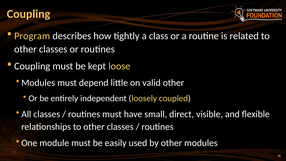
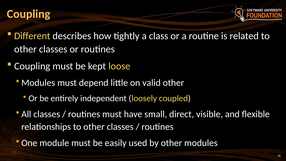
Program: Program -> Different (32, 36)
